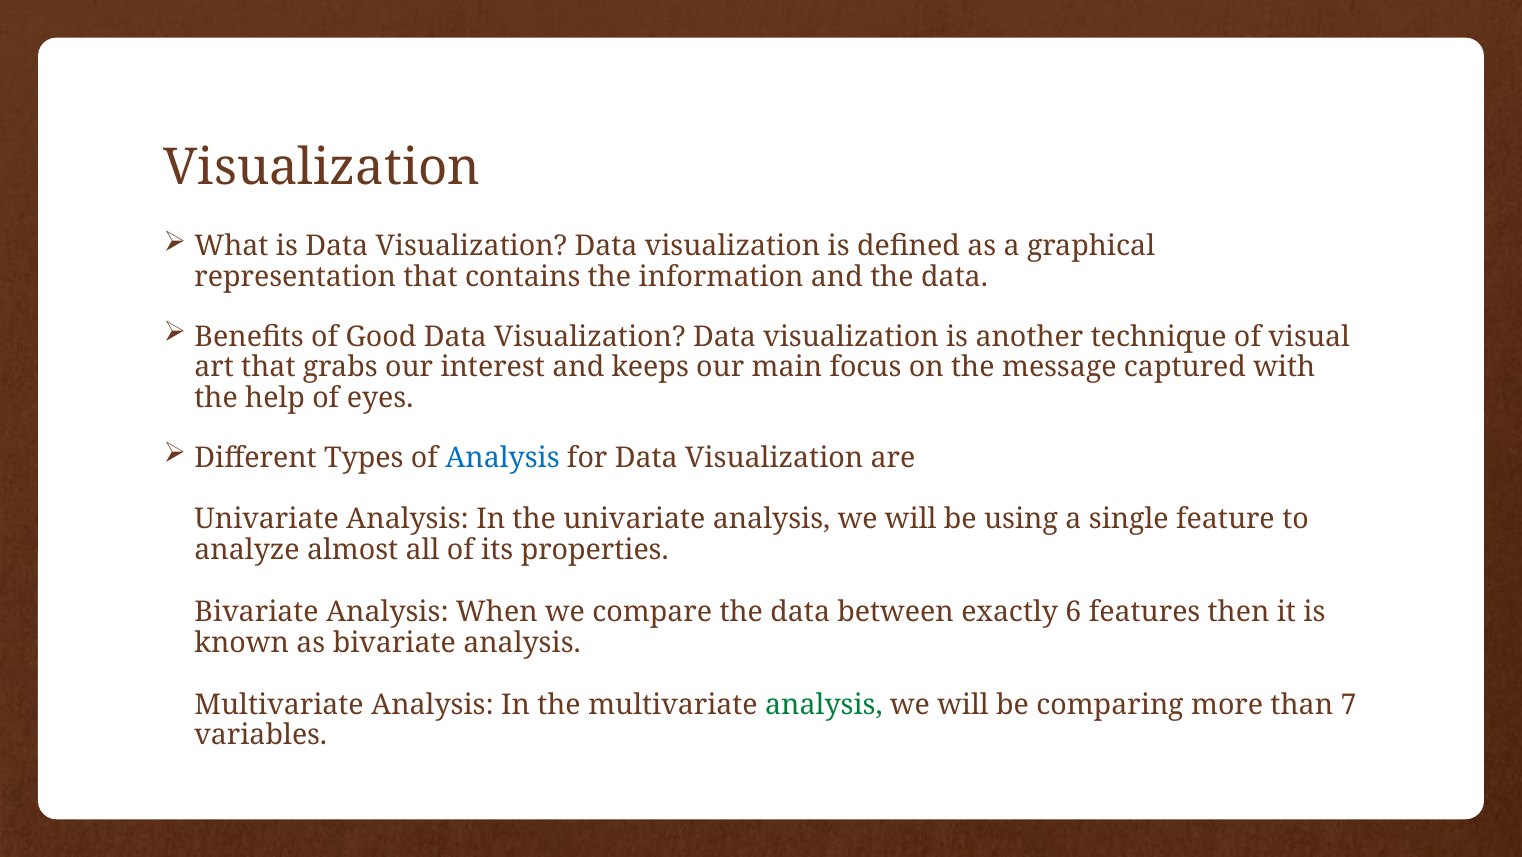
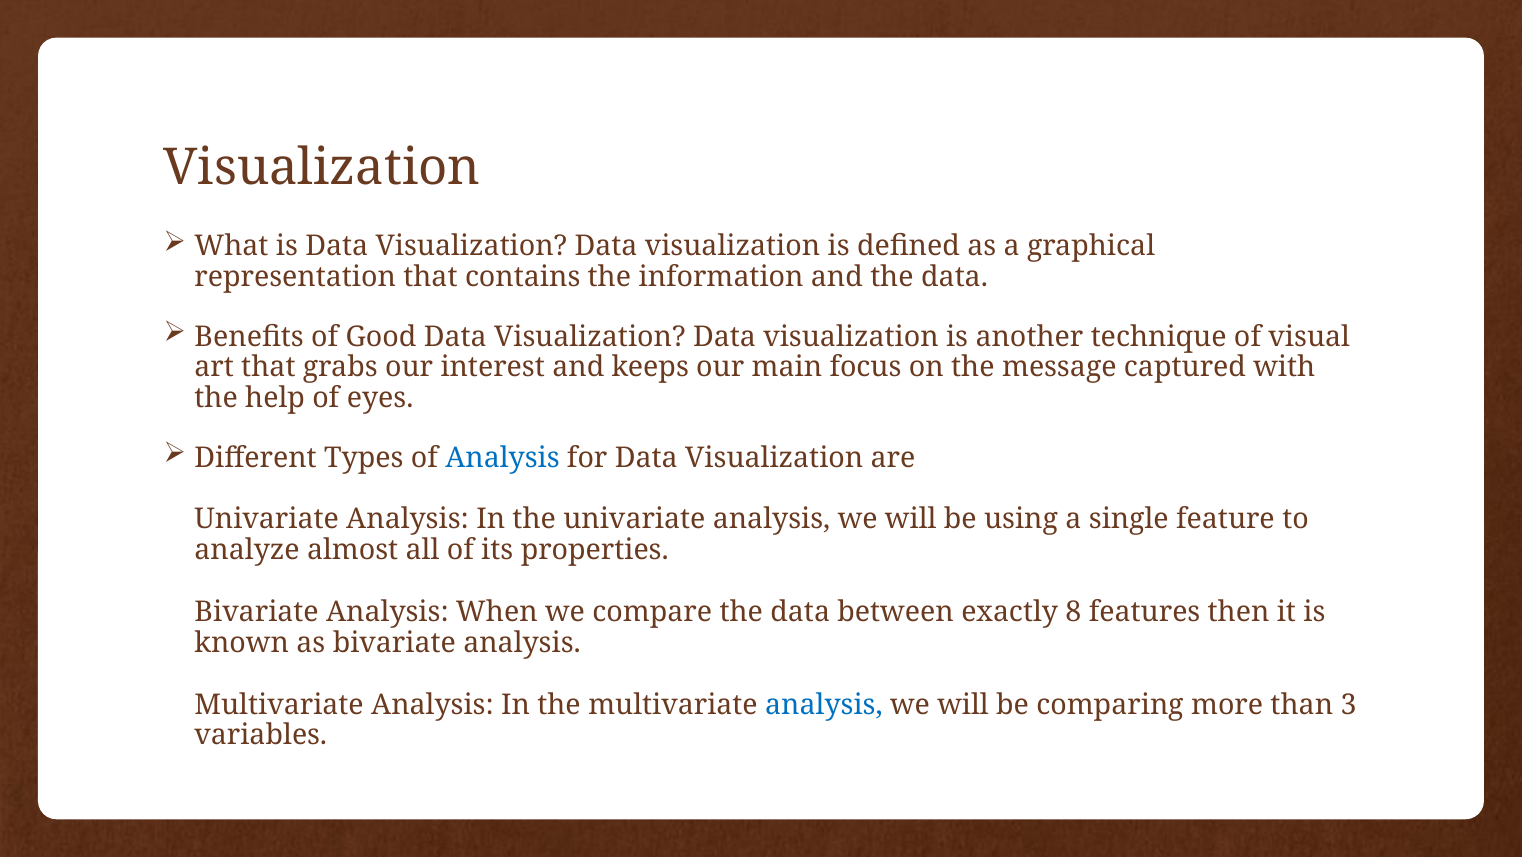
6: 6 -> 8 (1073, 612)
analysis colour: green -> blue (824, 704)
7: 7 -> 3 (1349, 704)
